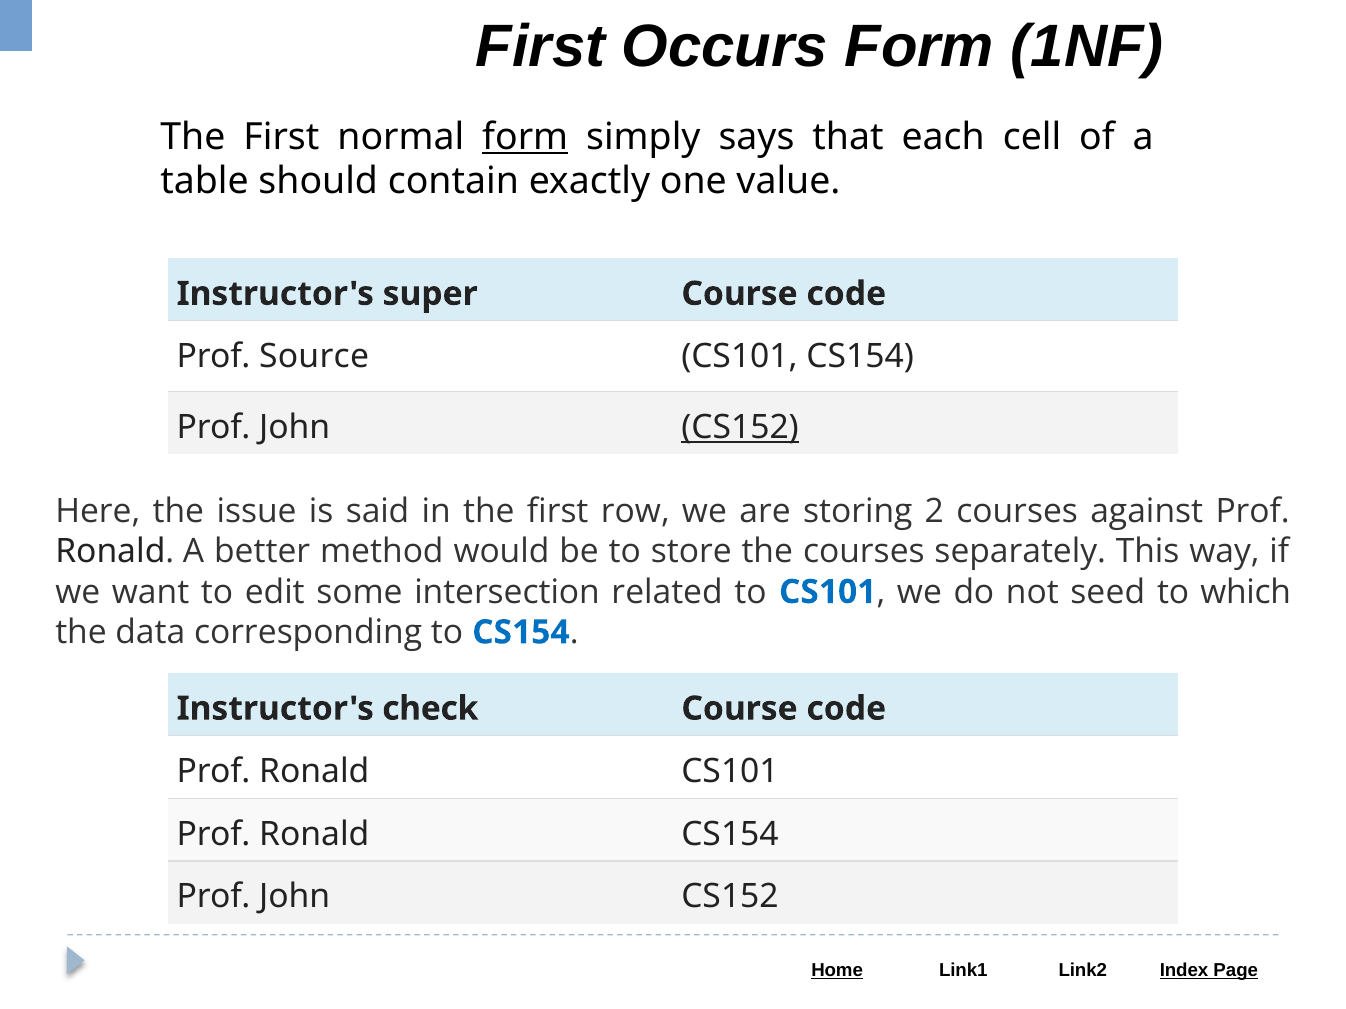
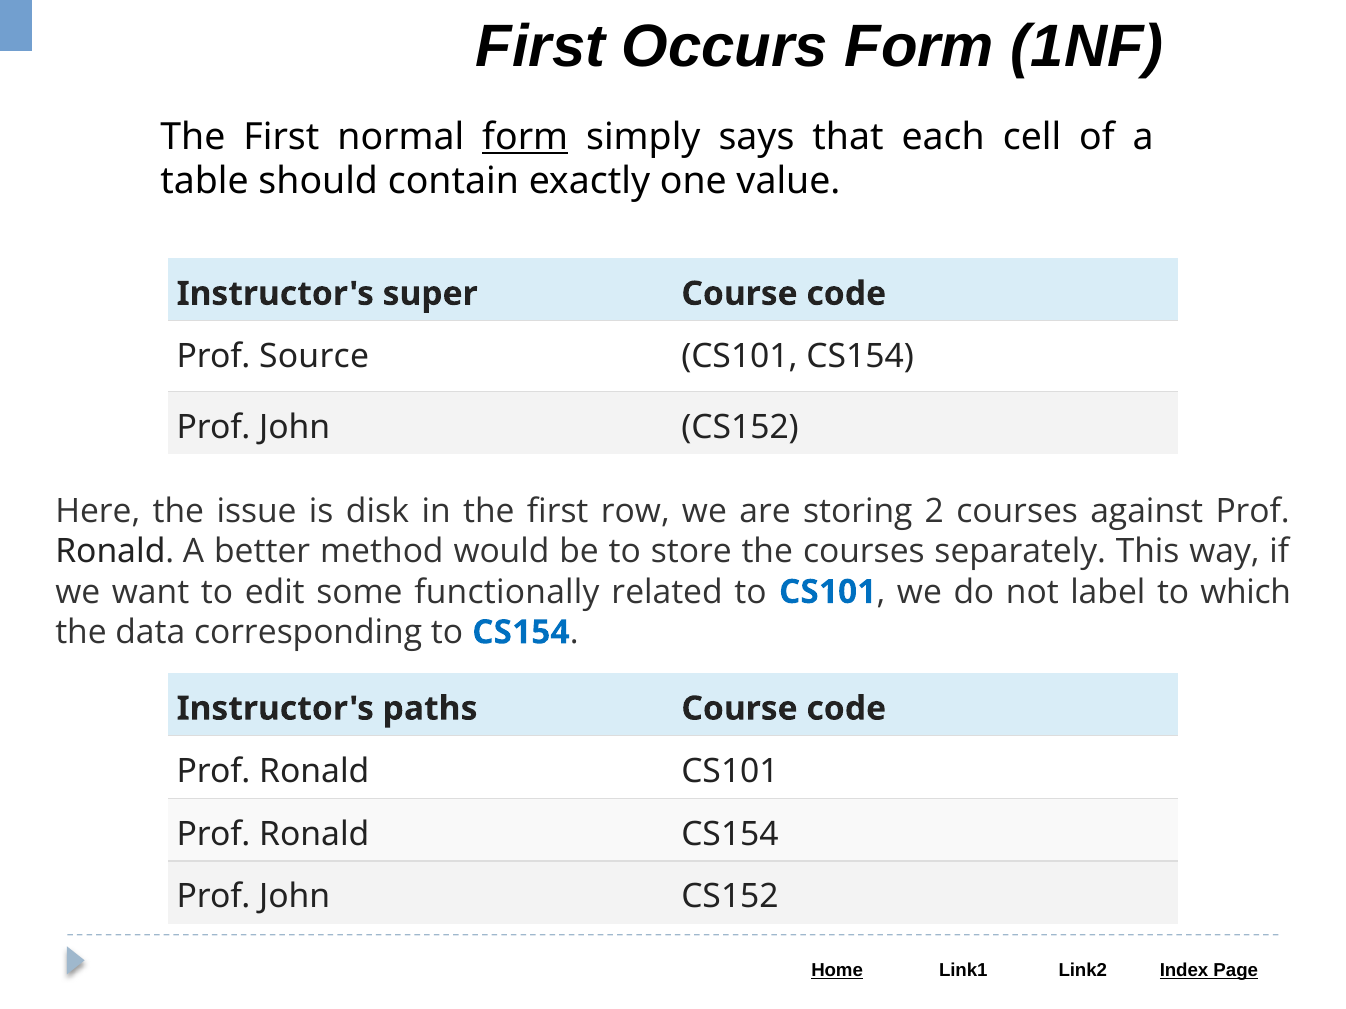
CS152 underline: present -> none (740, 428)
said: said -> disk (377, 511)
intersection: intersection -> functionally (507, 592)
seed: seed -> label (1108, 592)
check: check -> paths (430, 709)
